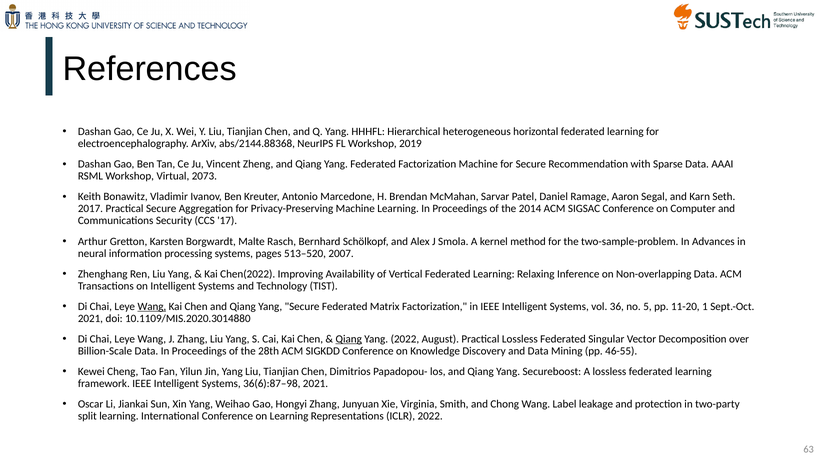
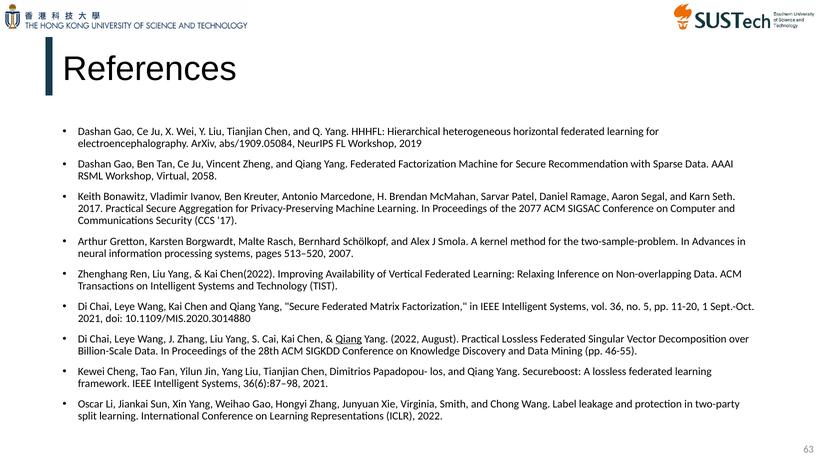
abs/2144.88368: abs/2144.88368 -> abs/1909.05084 (257, 144)
2073: 2073 -> 2058 (204, 176)
2014: 2014 -> 2077 (530, 209)
Wang underline: present -> none (152, 307)
